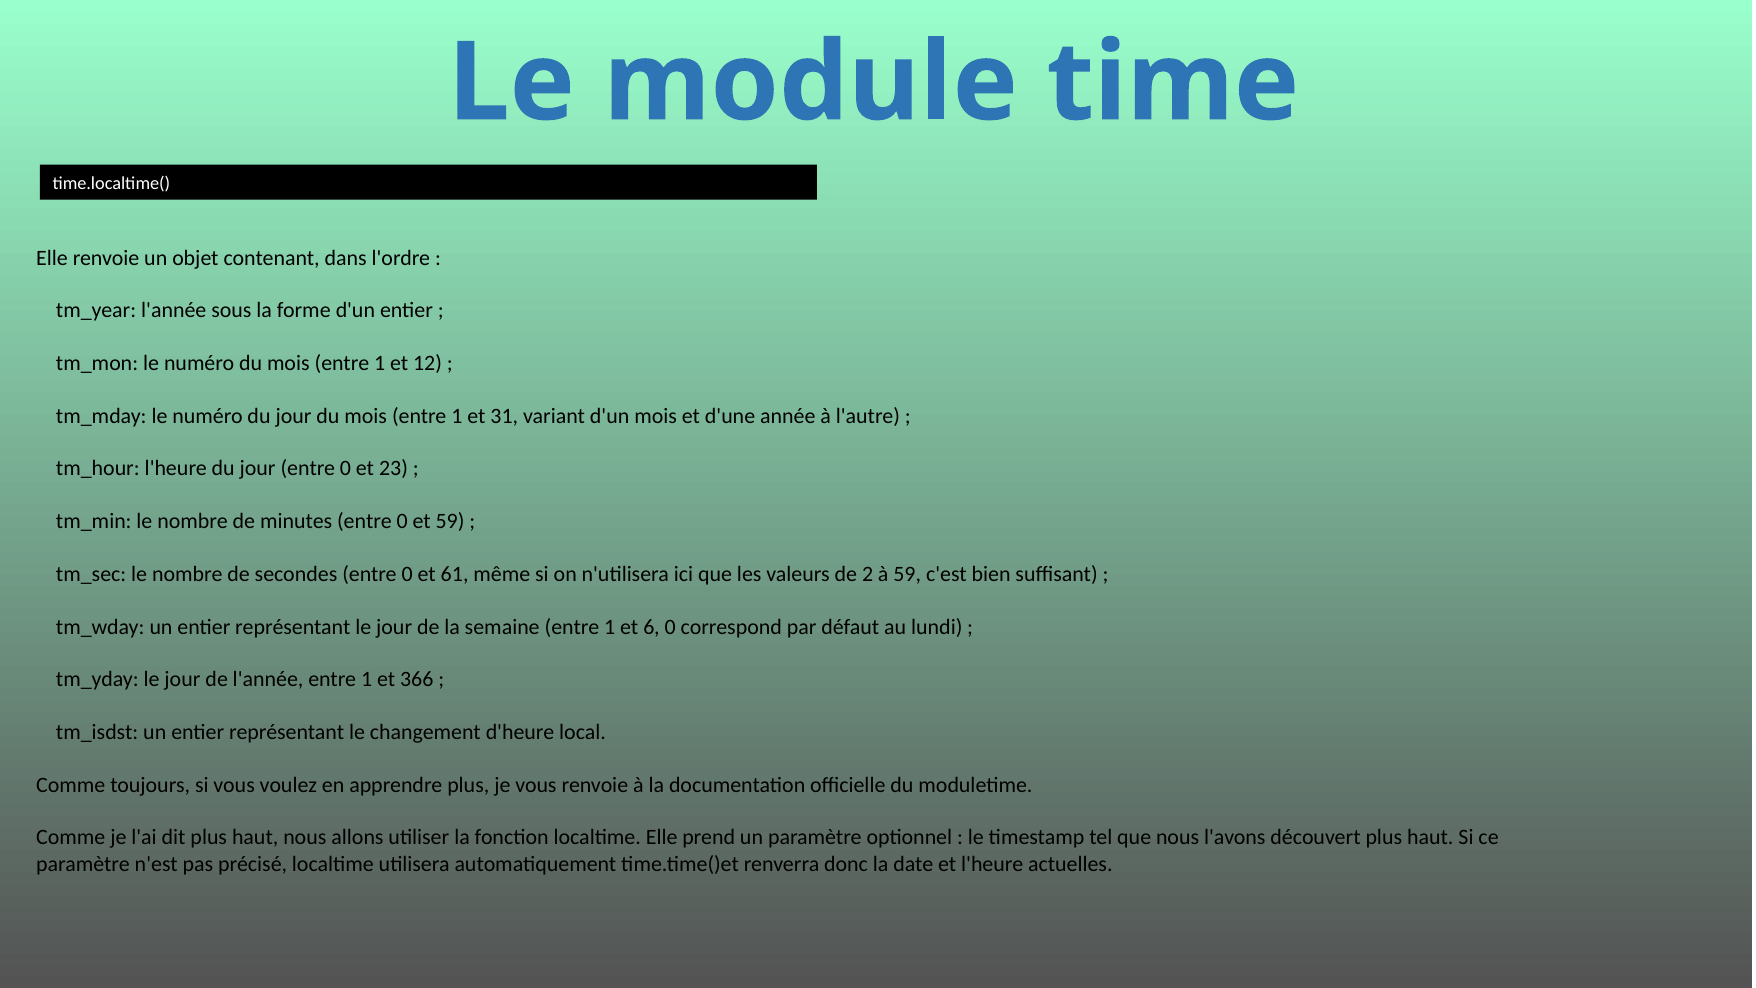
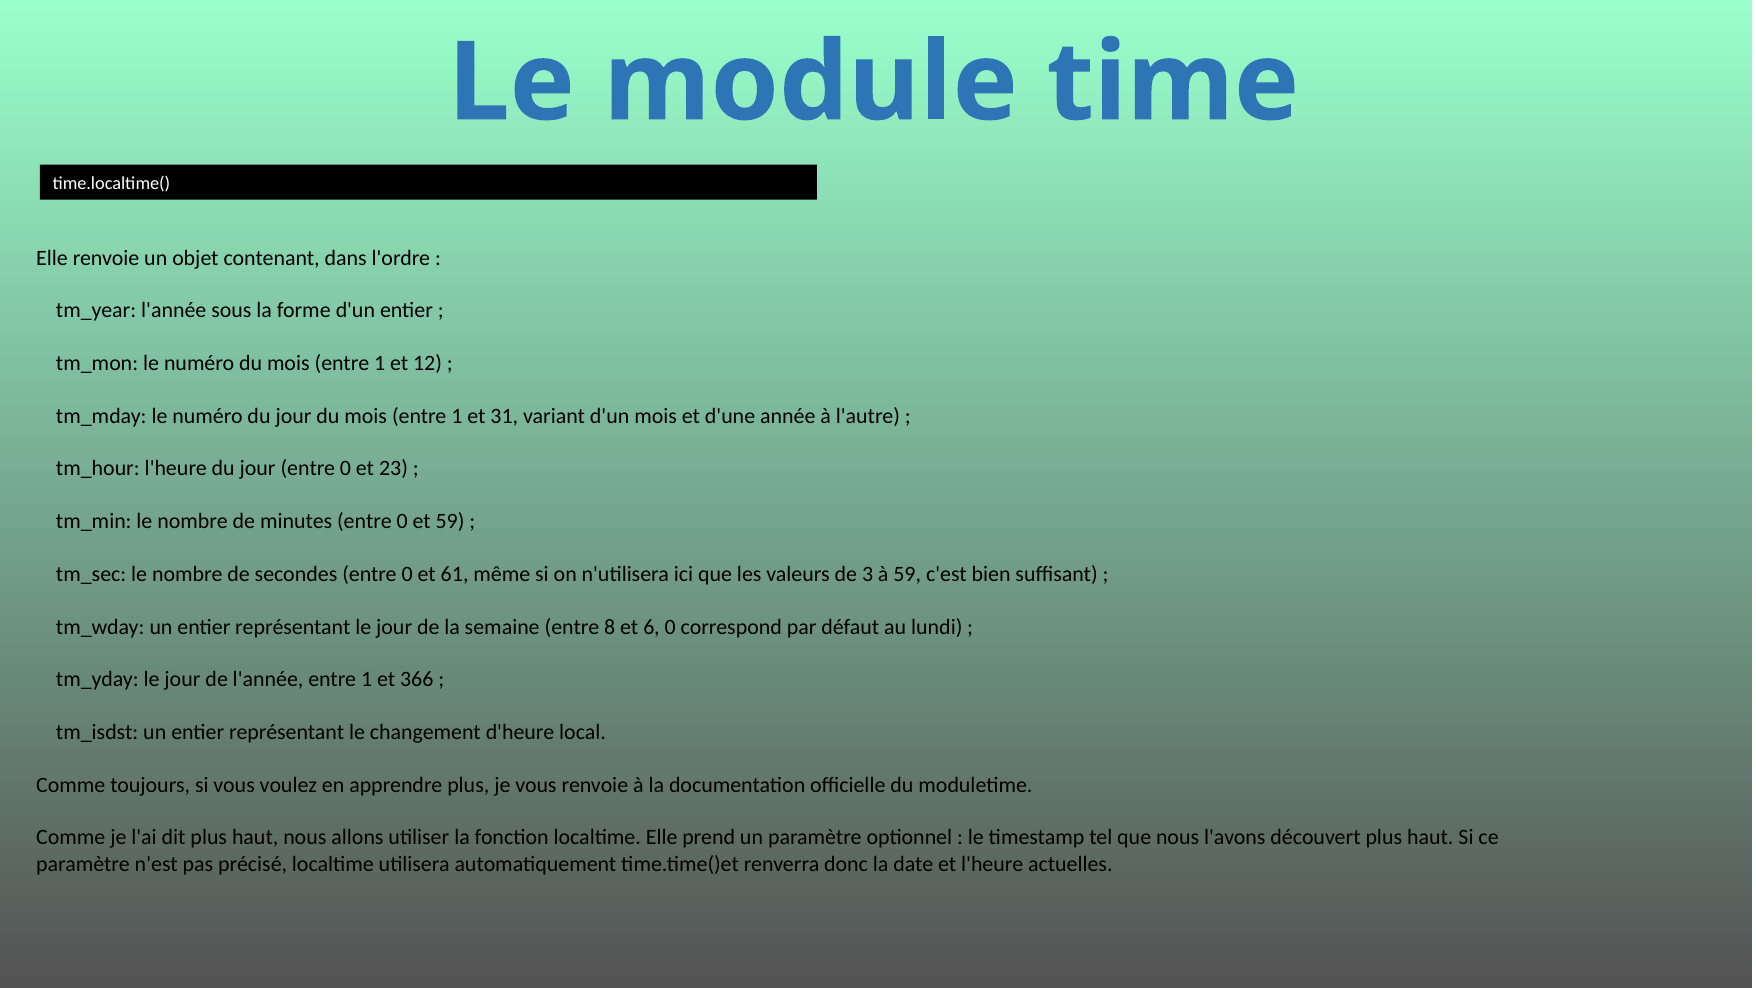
2: 2 -> 3 (868, 574)
semaine entre 1: 1 -> 8 (610, 627)
